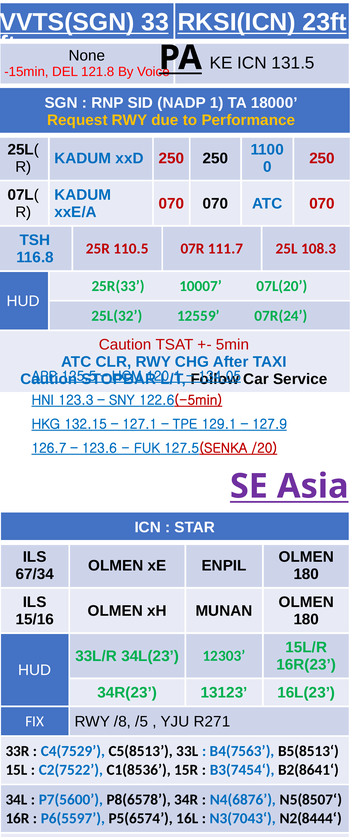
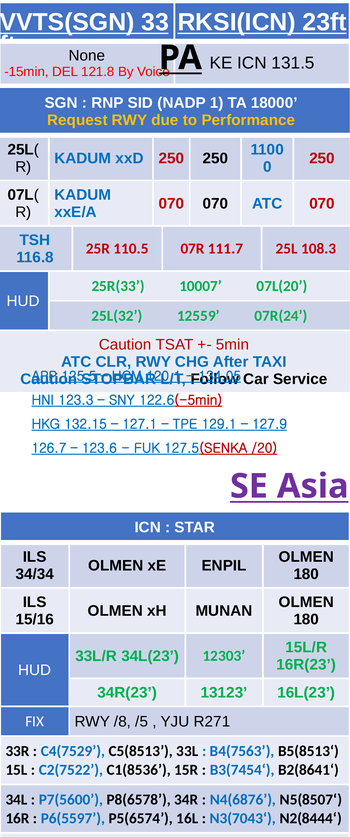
67/34: 67/34 -> 34/34 (35, 574)
